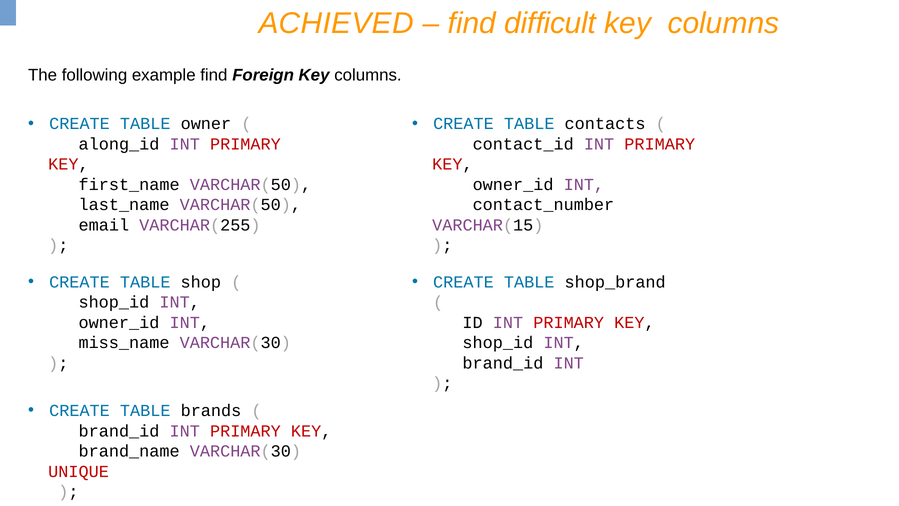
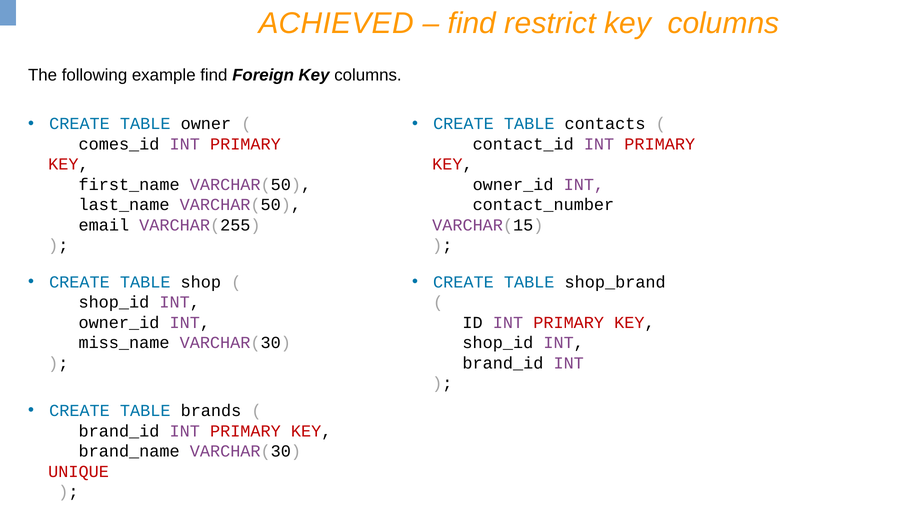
difficult: difficult -> restrict (550, 23)
along_id: along_id -> comes_id (119, 144)
